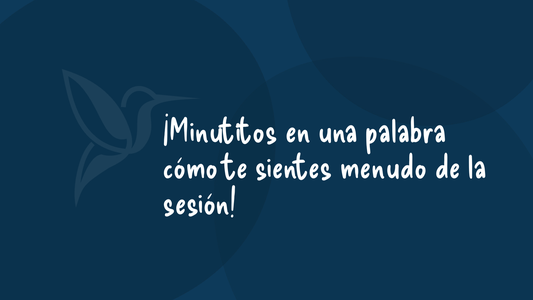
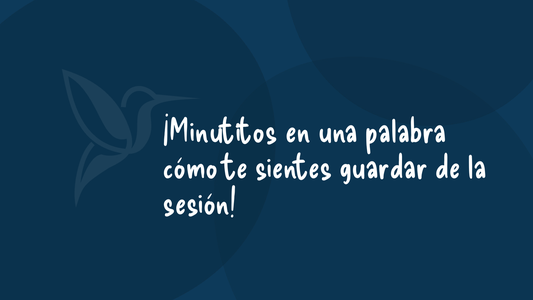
menudo: menudo -> guardar (384, 167)
